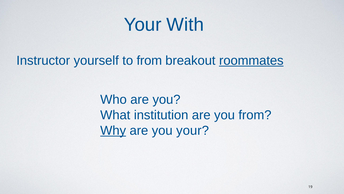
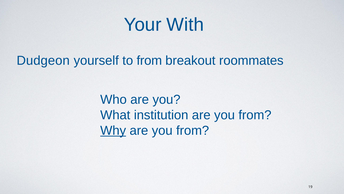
Instructor: Instructor -> Dudgeon (43, 61)
roommates underline: present -> none (251, 61)
your: your -> from (193, 130)
